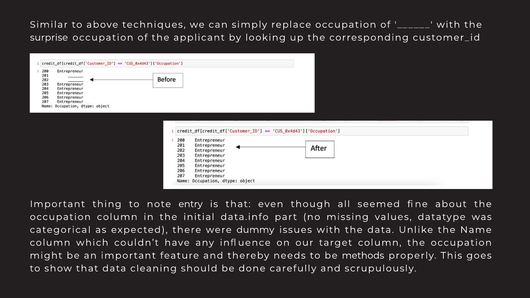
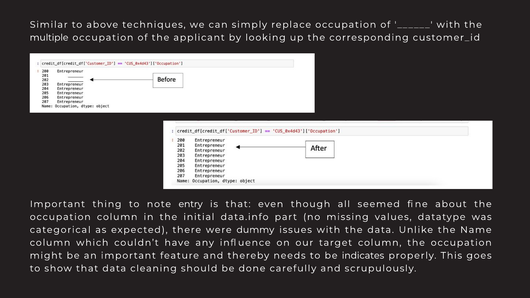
surprise: surprise -> multiple (49, 38)
methods: methods -> indicates (363, 256)
